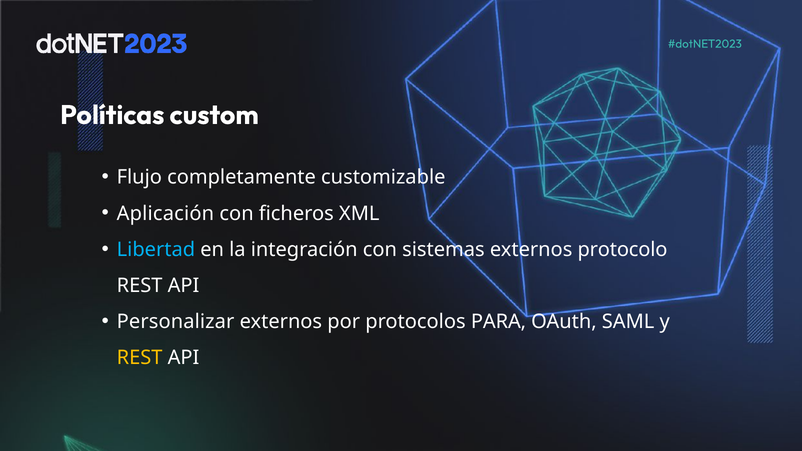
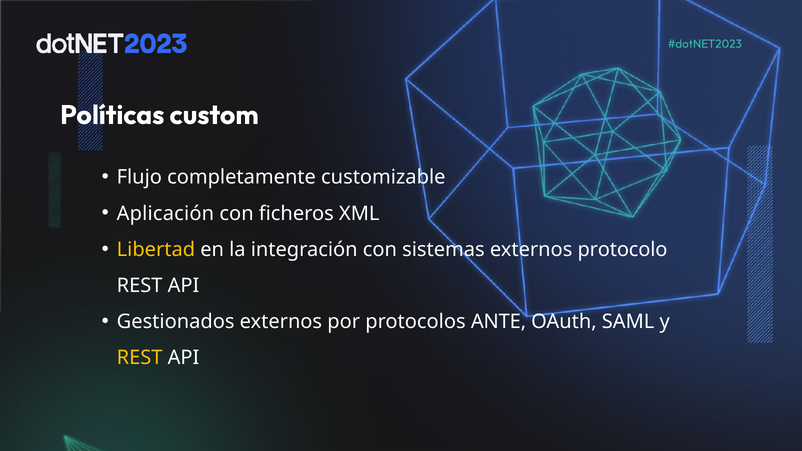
Libertad colour: light blue -> yellow (156, 250)
Personalizar: Personalizar -> Gestionados (176, 322)
PARA: PARA -> ANTE (499, 322)
